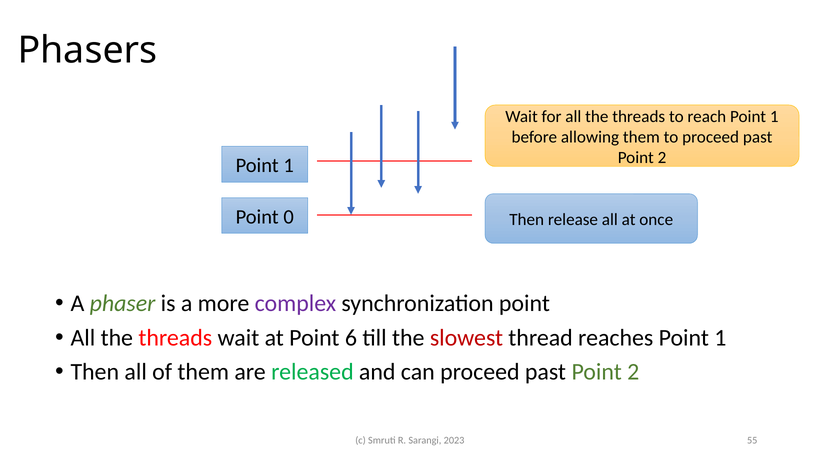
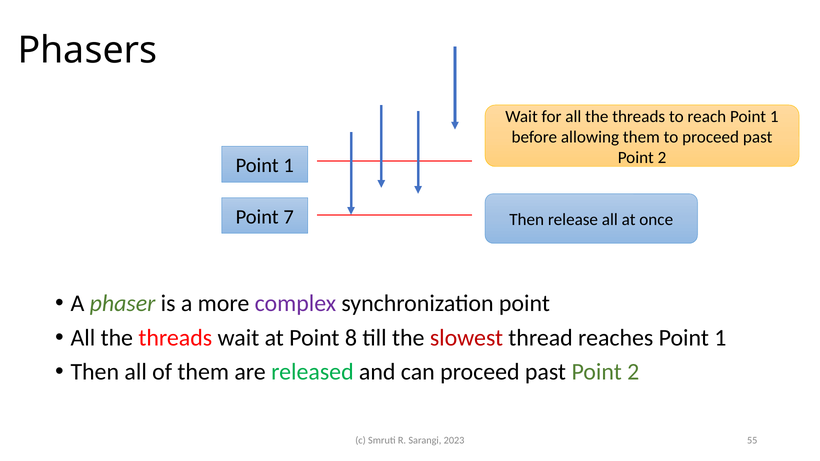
0: 0 -> 7 (289, 217)
6: 6 -> 8 (351, 338)
